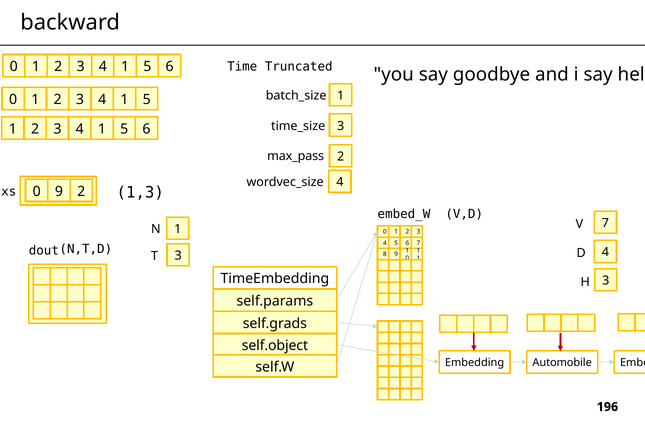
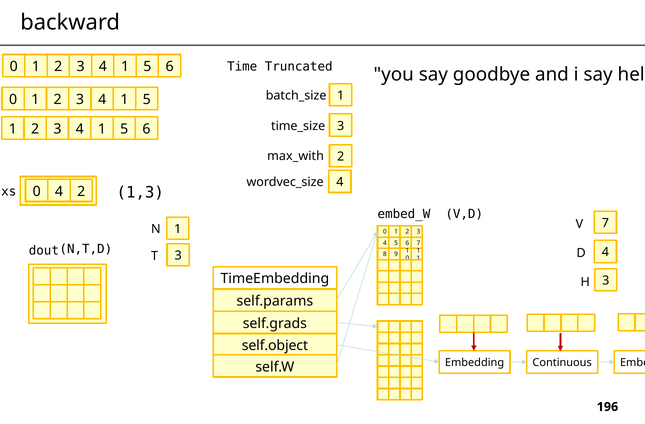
max_pass: max_pass -> max_with (296, 156)
0 9: 9 -> 4 (59, 191)
Automobile: Automobile -> Continuous (562, 362)
